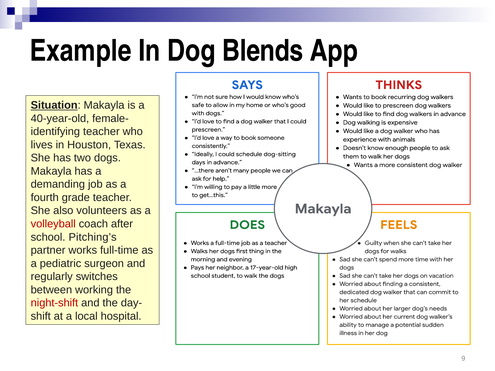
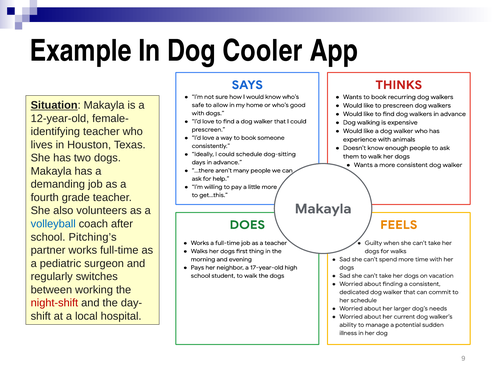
Blends: Blends -> Cooler (262, 51)
40-year-old: 40-year-old -> 12-year-old (60, 118)
volleyball colour: red -> blue (53, 224)
